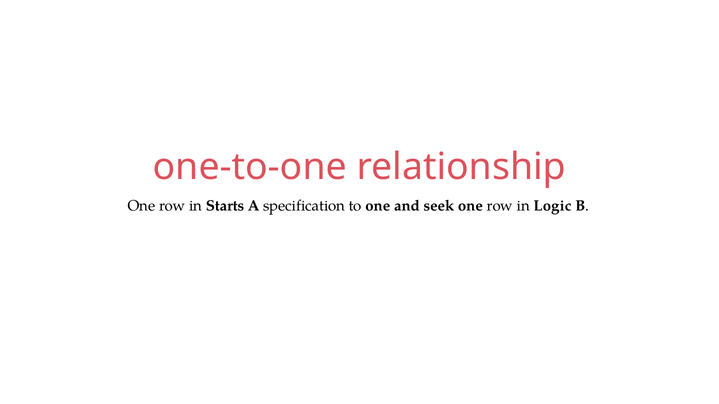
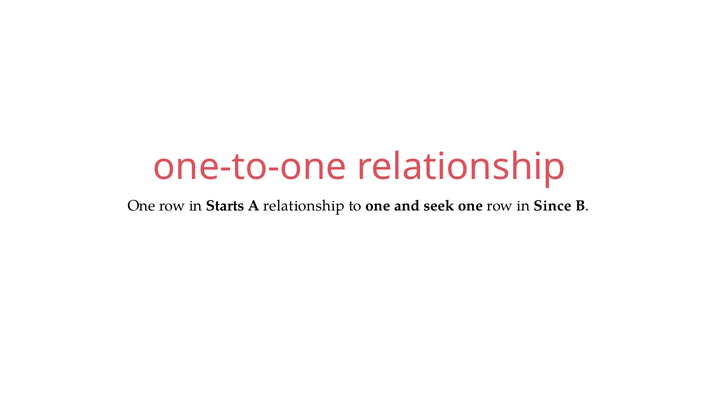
A specification: specification -> relationship (304, 206)
Logic: Logic -> Since (552, 206)
